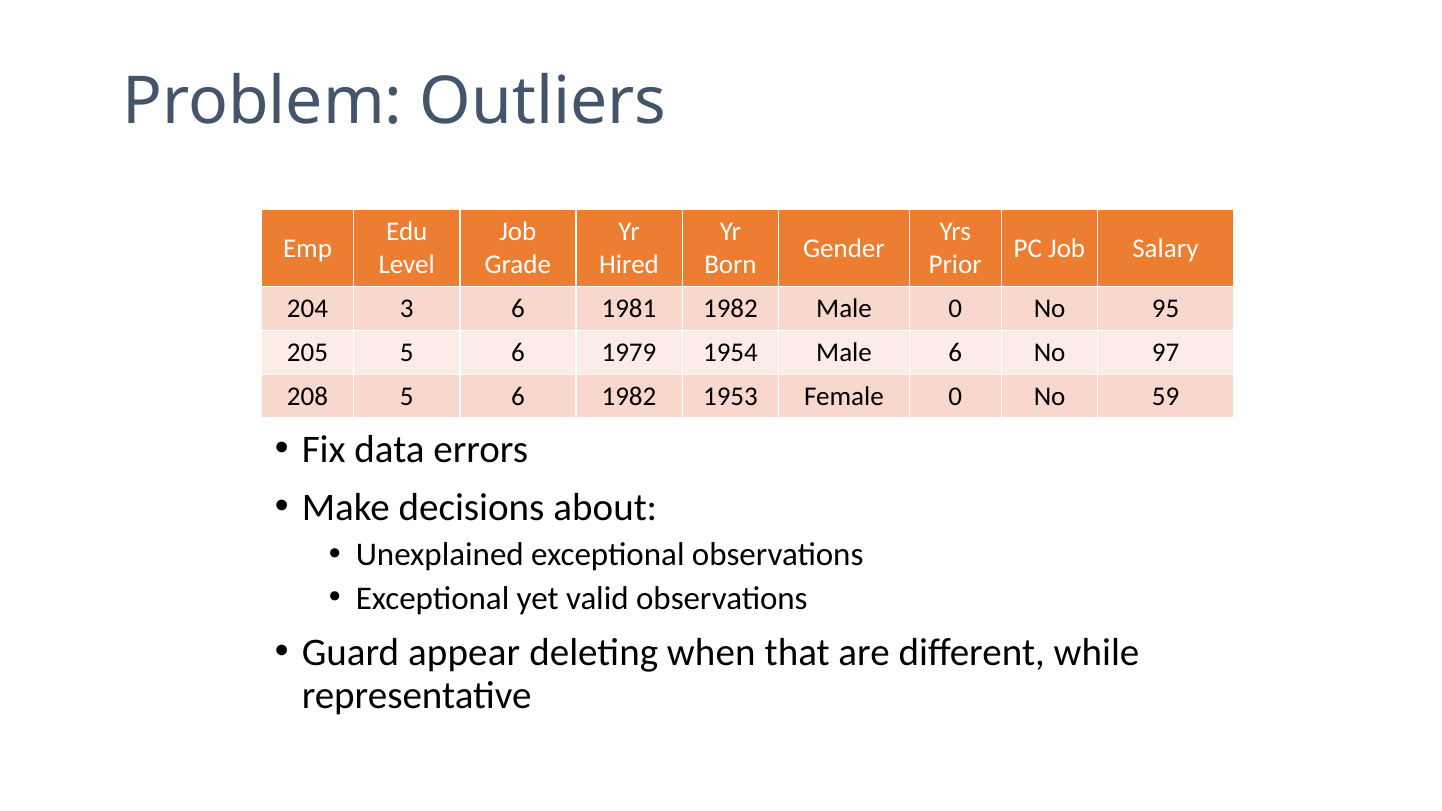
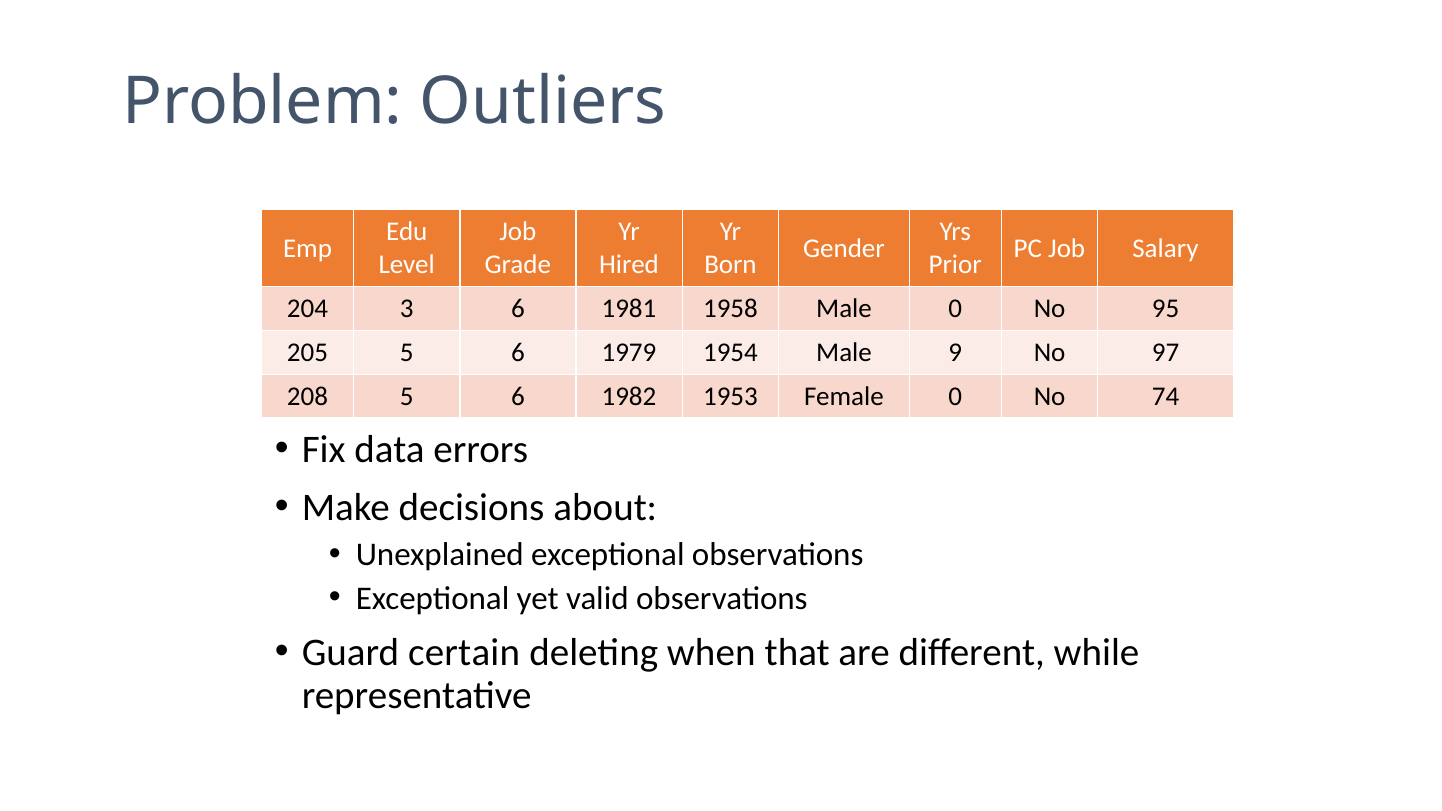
1981 1982: 1982 -> 1958 (730, 309)
Male 6: 6 -> 9 (955, 353)
59: 59 -> 74 (1166, 397)
appear: appear -> certain (464, 653)
